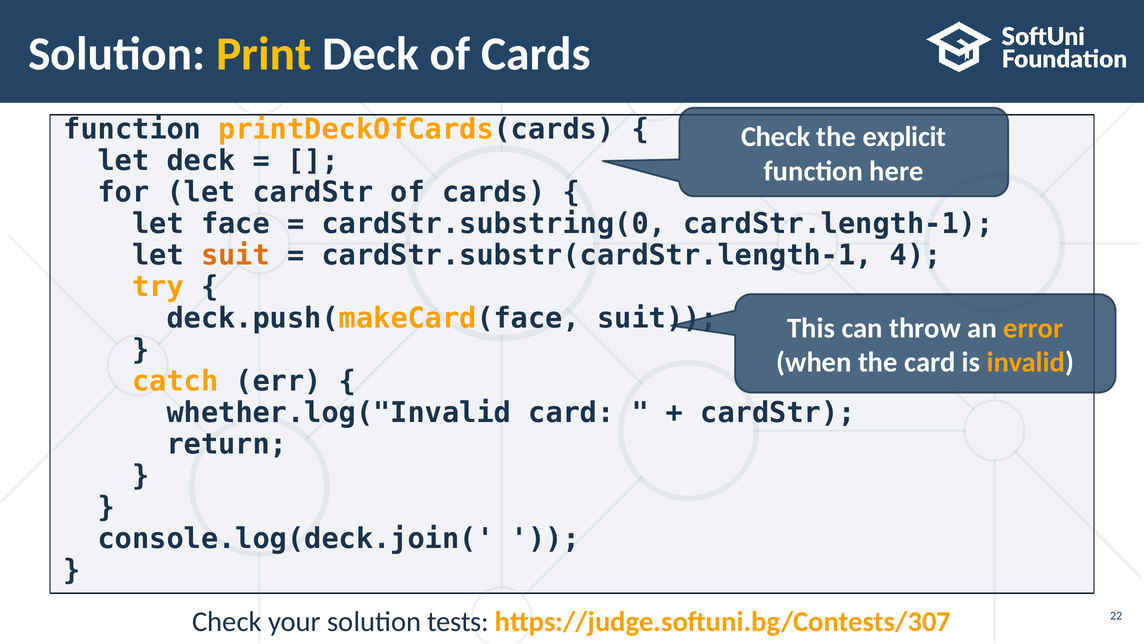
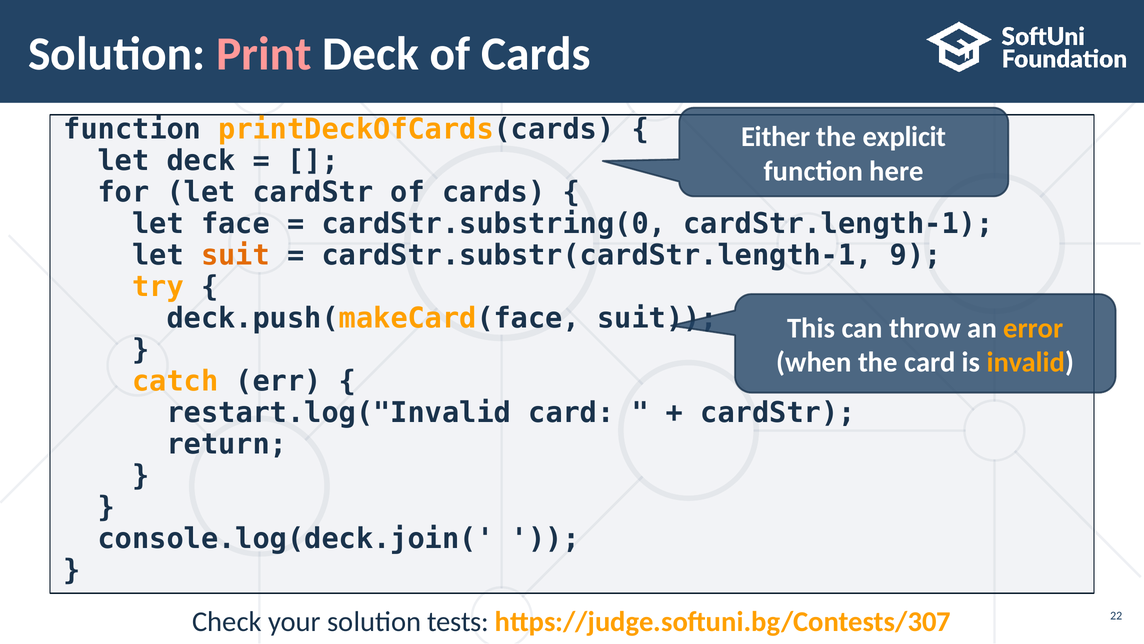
Print colour: yellow -> pink (264, 54)
Check: Check -> Either (776, 137)
4: 4 -> 9 (916, 255)
whether.log("Invalid: whether.log("Invalid -> restart.log("Invalid (339, 412)
